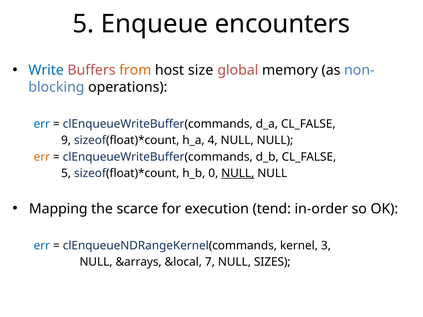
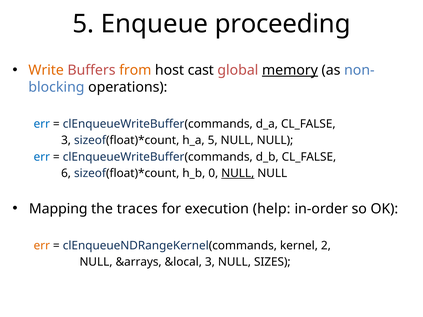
encounters: encounters -> proceeding (283, 24)
Write colour: blue -> orange (46, 70)
size: size -> cast (201, 70)
memory underline: none -> present (290, 70)
9: 9 -> 3 (66, 141)
h_a 4: 4 -> 5 (213, 141)
err colour: orange -> blue (42, 157)
5: 5 -> 6 (66, 173)
scarce: scarce -> traces (137, 209)
tend: tend -> help (272, 209)
err colour: blue -> orange (42, 246)
3: 3 -> 2 (326, 246)
&local 7: 7 -> 3 (210, 262)
